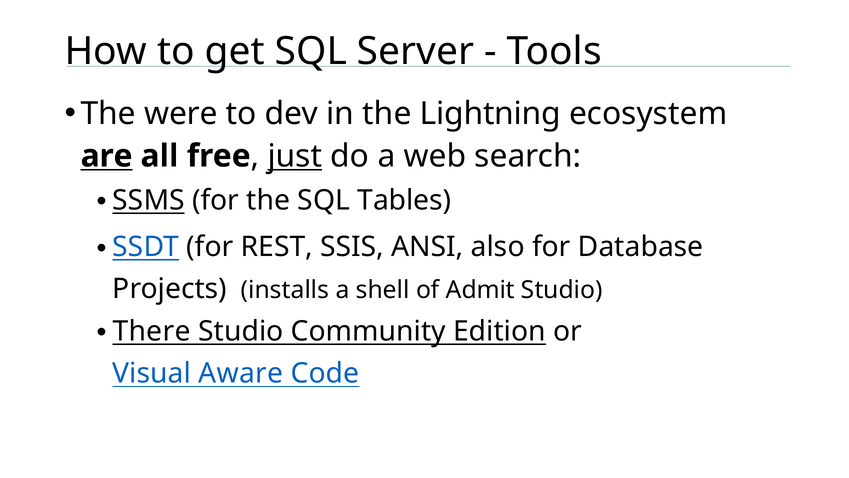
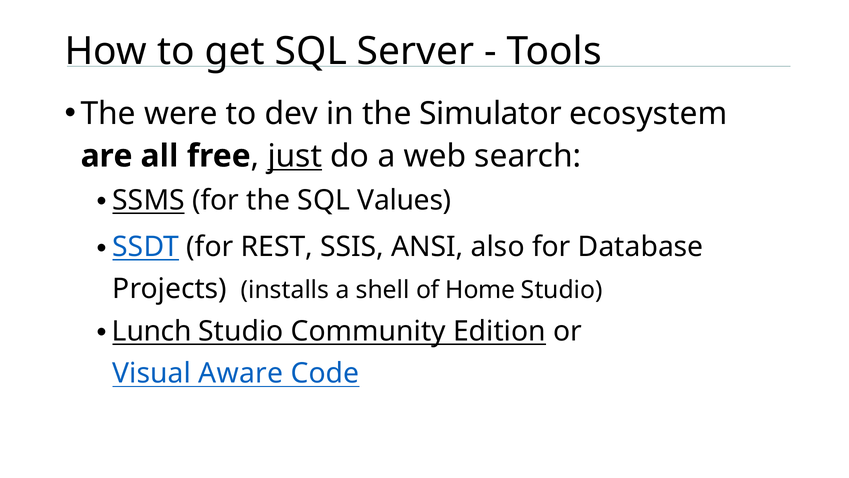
Lightning: Lightning -> Simulator (490, 114)
are underline: present -> none (107, 156)
Tables: Tables -> Values (404, 200)
Admit: Admit -> Home (480, 290)
There: There -> Lunch (152, 331)
